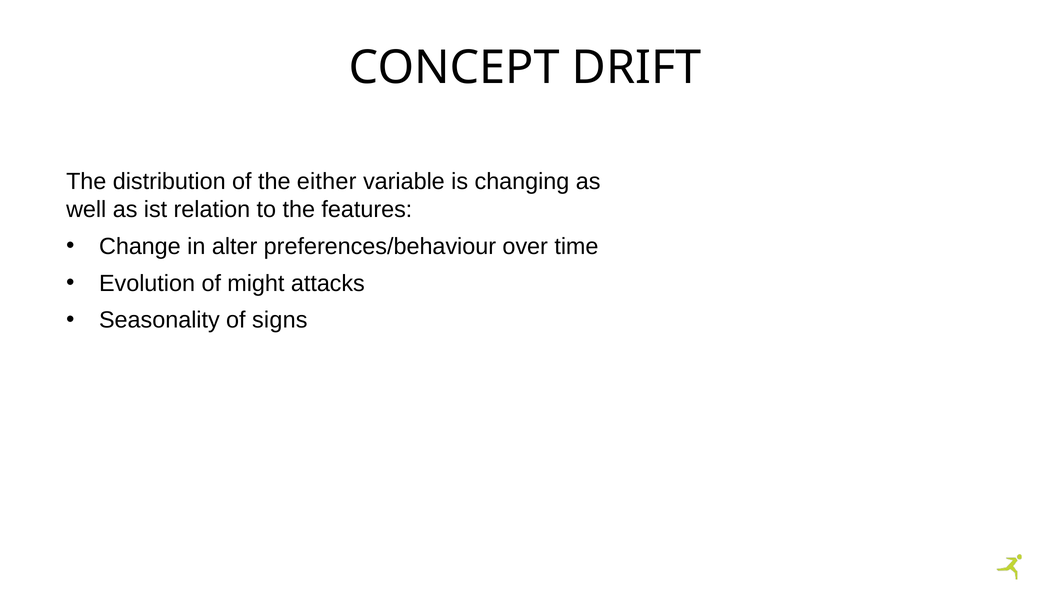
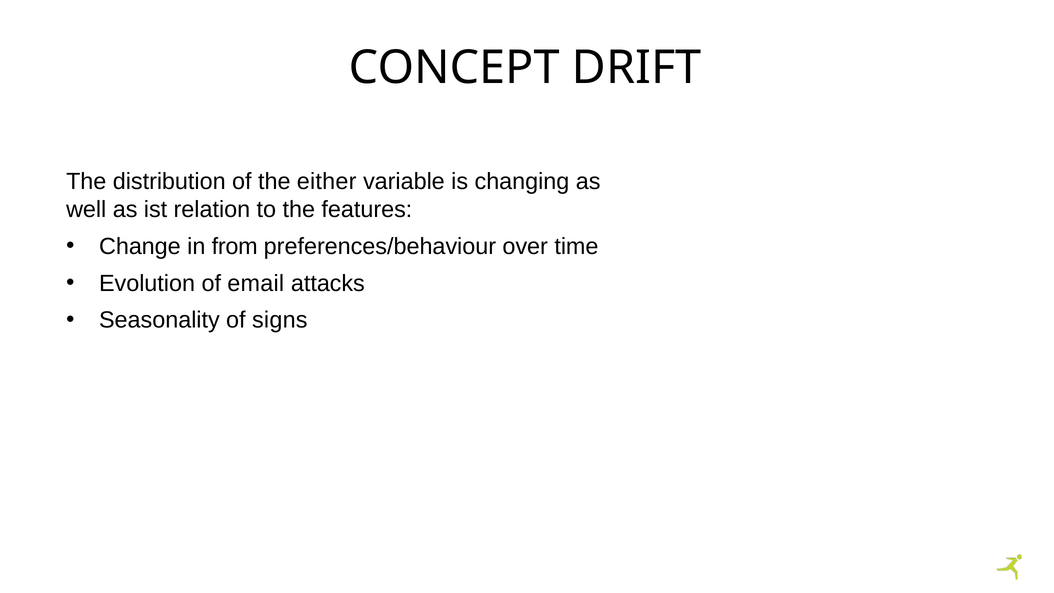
alter: alter -> from (235, 246)
might: might -> email (256, 283)
